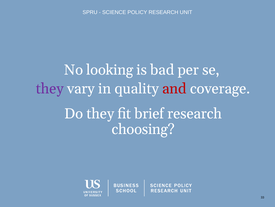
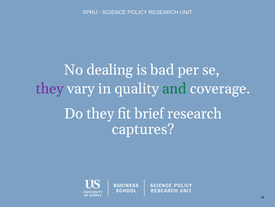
looking: looking -> dealing (110, 70)
and colour: red -> green (174, 88)
choosing: choosing -> captures (143, 129)
